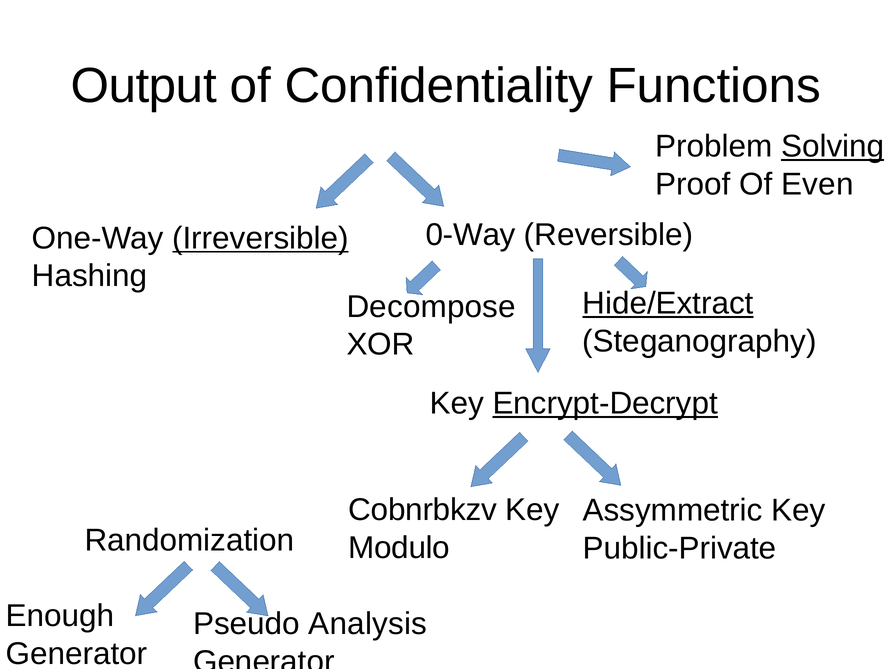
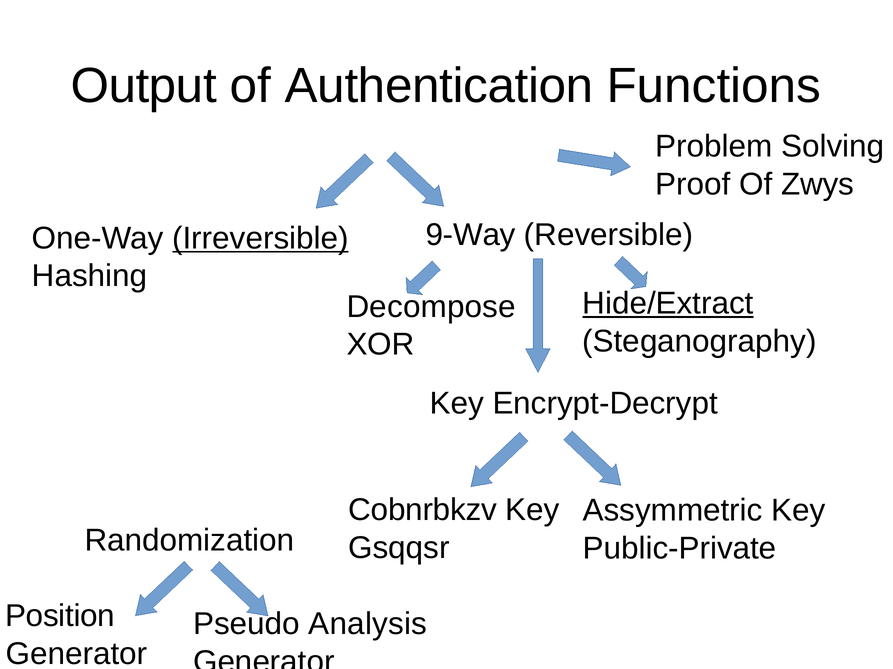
Confidentiality: Confidentiality -> Authentication (439, 86)
Solving underline: present -> none (833, 147)
Even: Even -> Zwys (818, 184)
0-Way: 0-Way -> 9-Way (471, 235)
Encrypt-Decrypt underline: present -> none (605, 404)
Modulo: Modulo -> Gsqqsr (399, 548)
Enough: Enough -> Position (60, 617)
